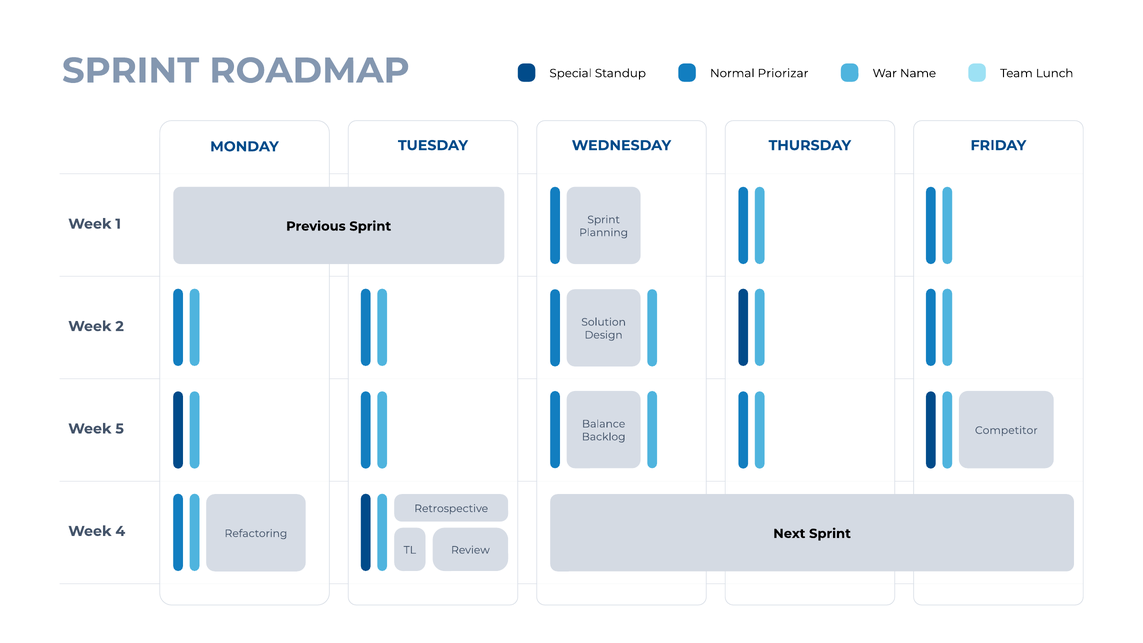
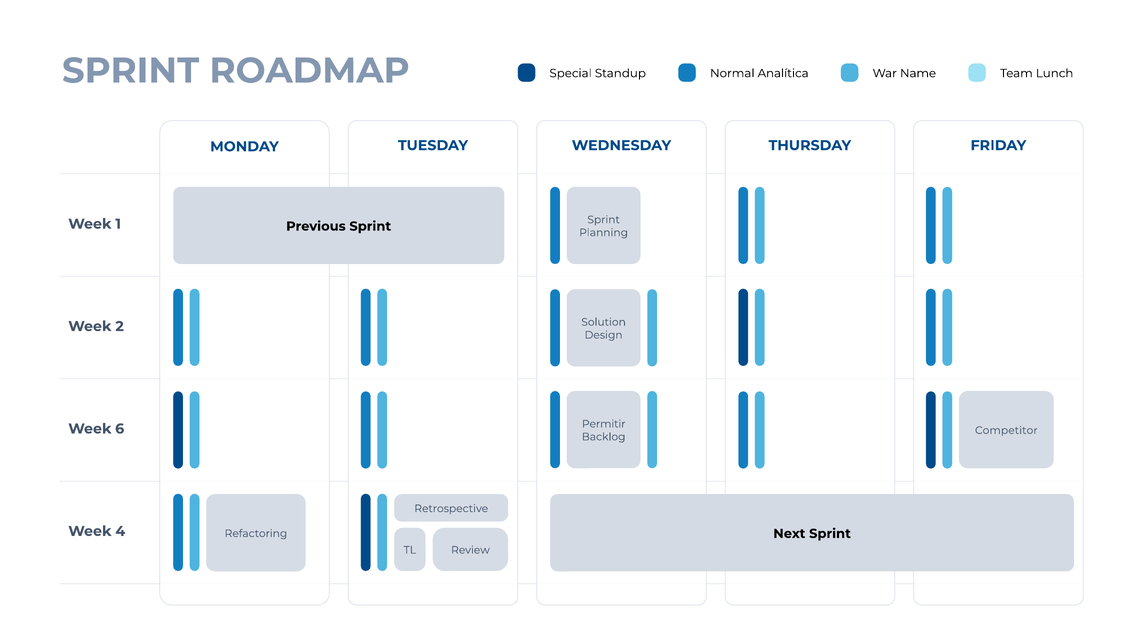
Priorizar: Priorizar -> Analítica (783, 73)
Balance: Balance -> Permitir (604, 424)
5: 5 -> 6 (120, 429)
